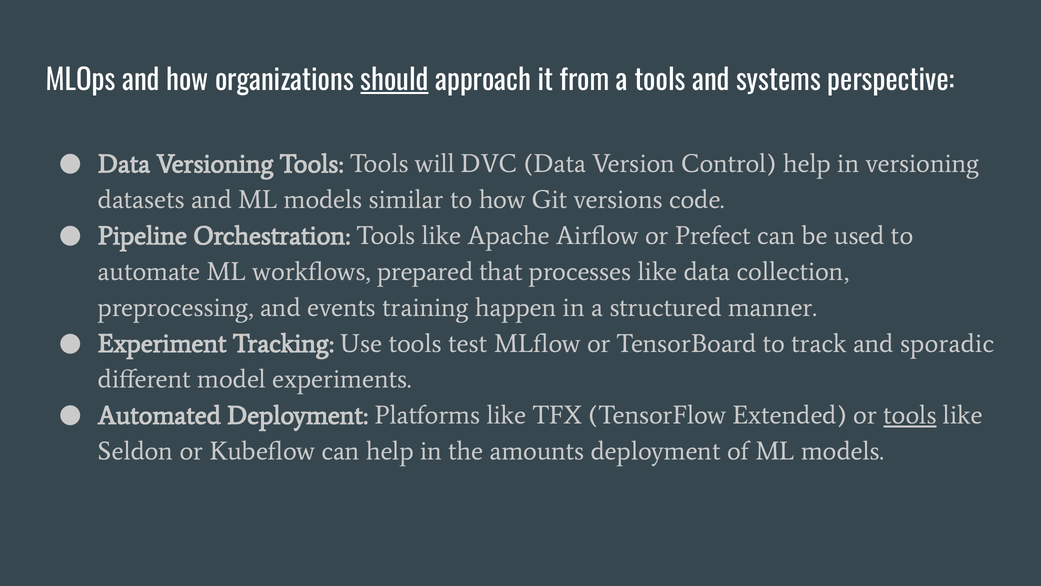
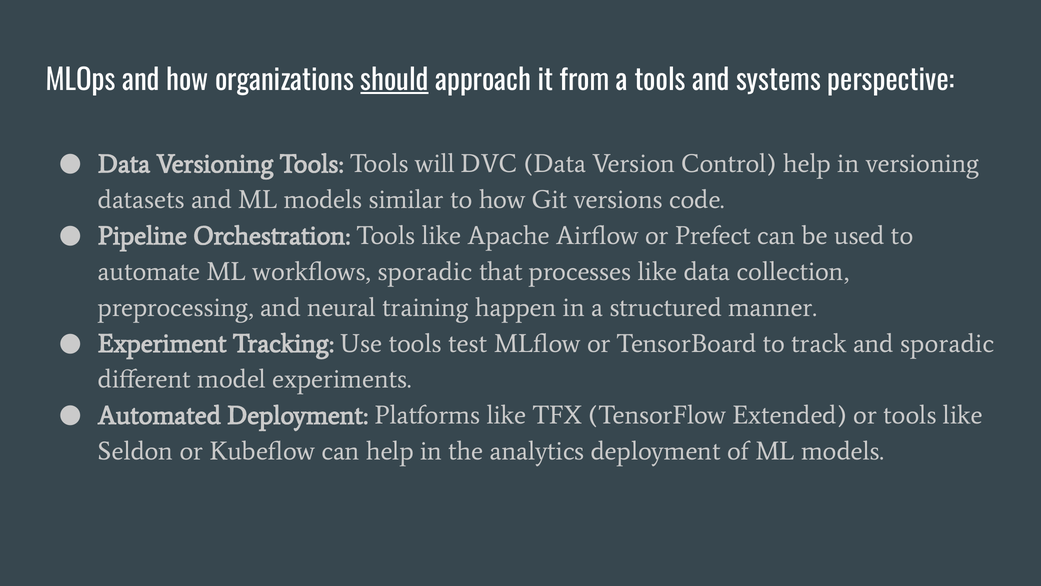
workflows prepared: prepared -> sporadic (425, 271)
events: events -> neural (342, 307)
tools underline: present -> none (910, 415)
amounts: amounts -> analytics (537, 451)
